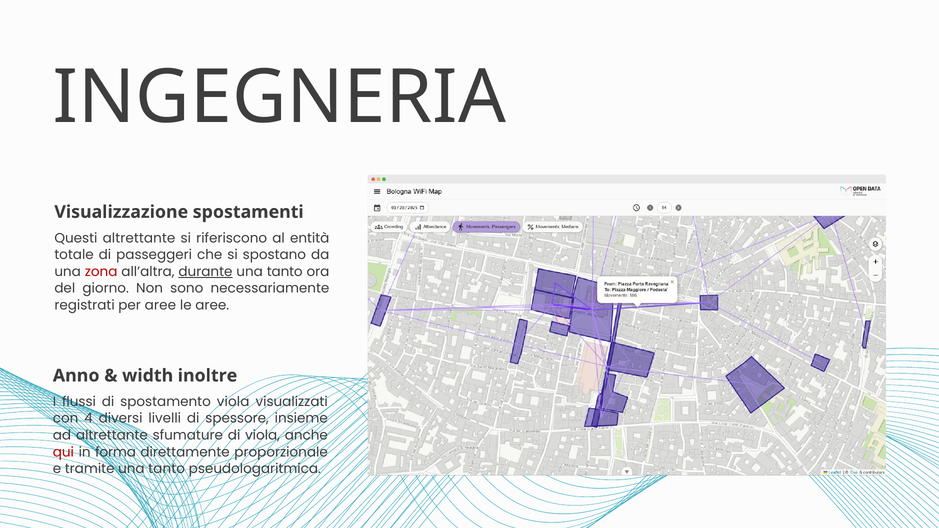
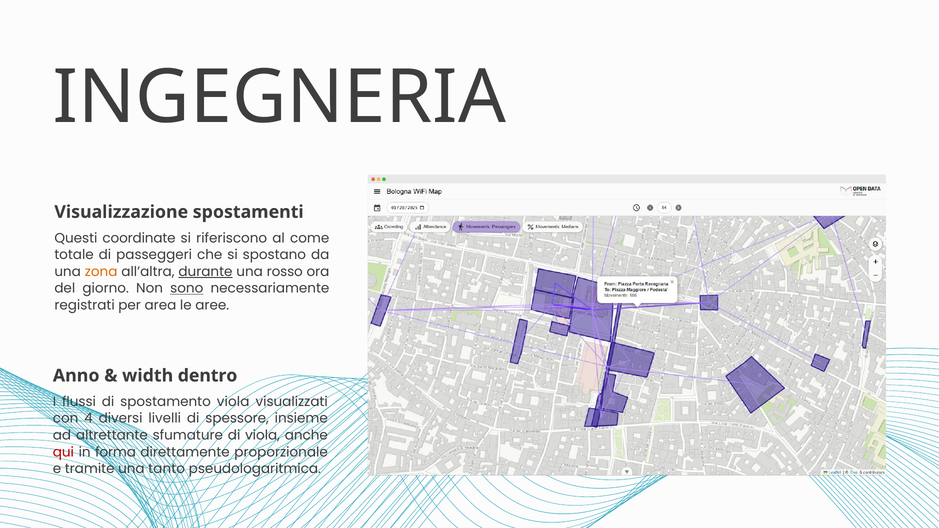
Questi altrettante: altrettante -> coordinate (139, 238)
entità: entità -> come (310, 238)
zona colour: red -> orange (101, 272)
tanto: tanto -> rosso (285, 272)
sono underline: none -> present (187, 289)
per aree: aree -> area (160, 305)
inoltre: inoltre -> dentro (208, 376)
